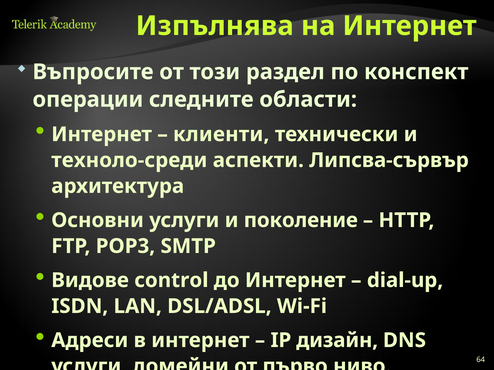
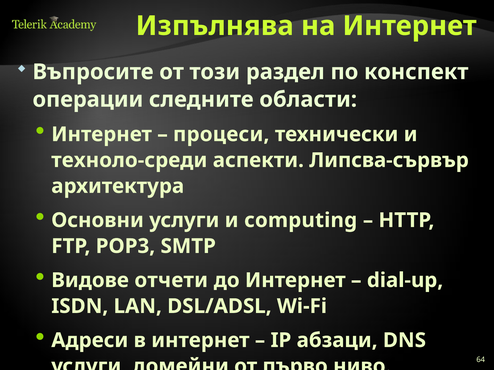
клиенти: клиенти -> процеси (221, 135)
поколение: поколение -> computing (301, 221)
control: control -> отчети (171, 281)
дизайн: дизайн -> абзаци (337, 341)
